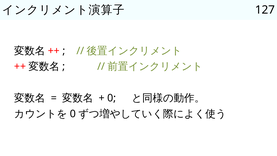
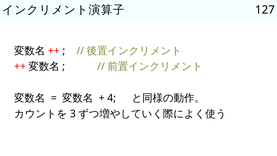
0: 0 -> 4 (112, 98)
0: 0 -> 3 (73, 114)
